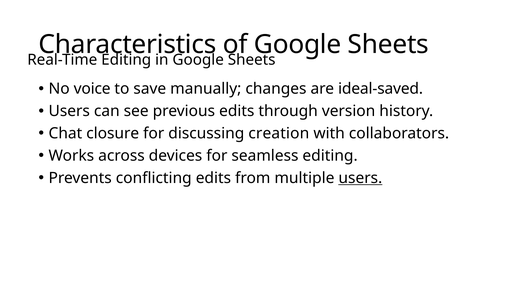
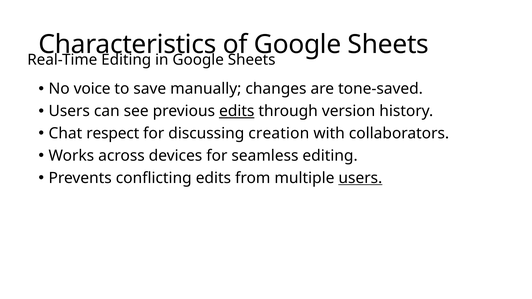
ideal-saved: ideal-saved -> tone-saved (380, 89)
edits underline: none -> present (237, 111)
closure: closure -> respect (113, 134)
